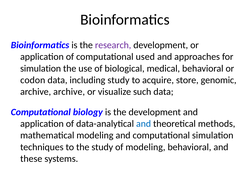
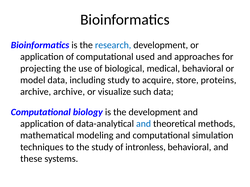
research colour: purple -> blue (113, 45)
simulation: simulation -> projecting (41, 69)
codon: codon -> model (33, 80)
genomic: genomic -> proteins (219, 80)
of modeling: modeling -> intronless (146, 147)
